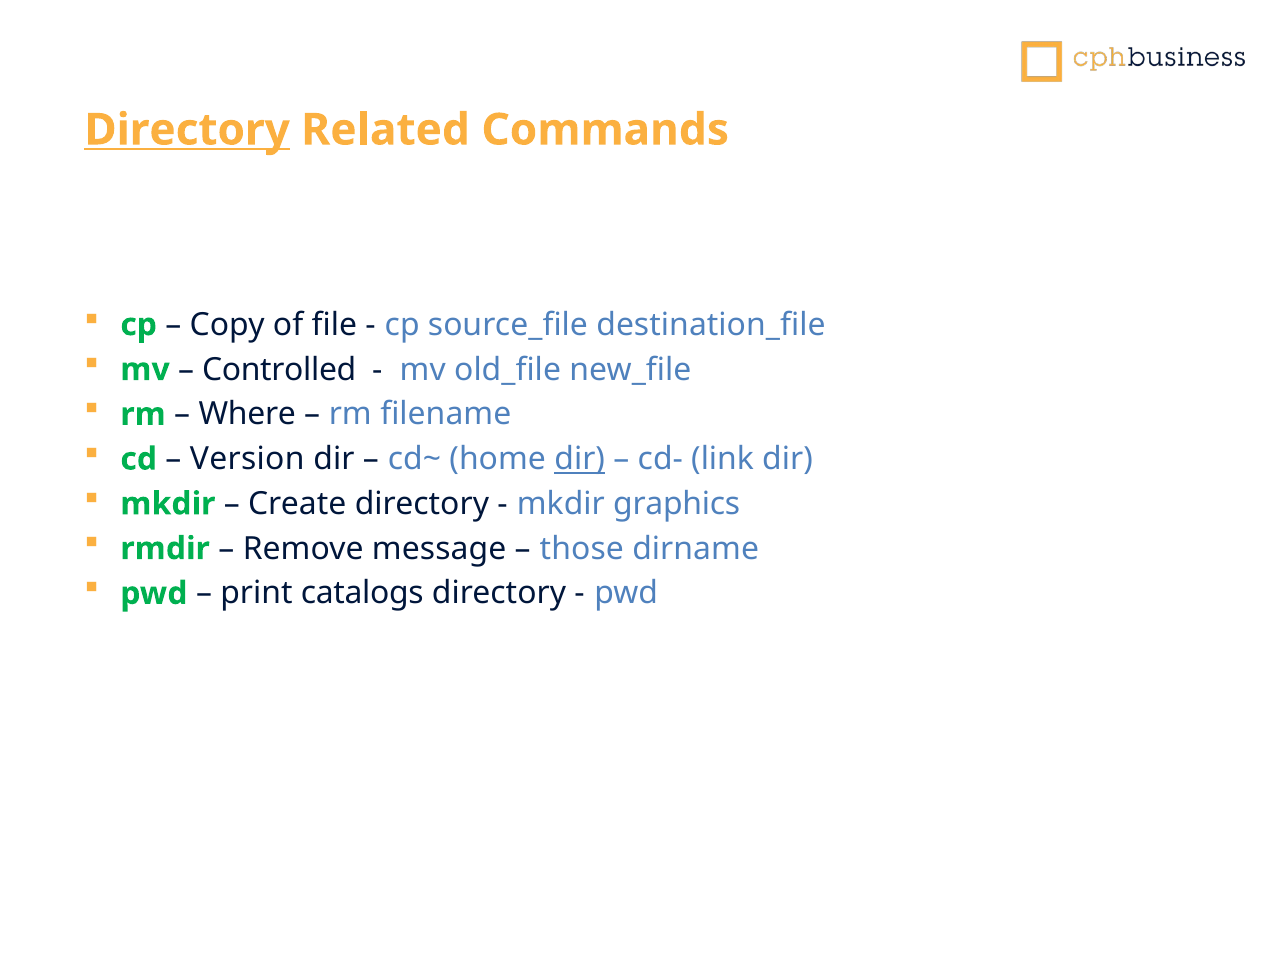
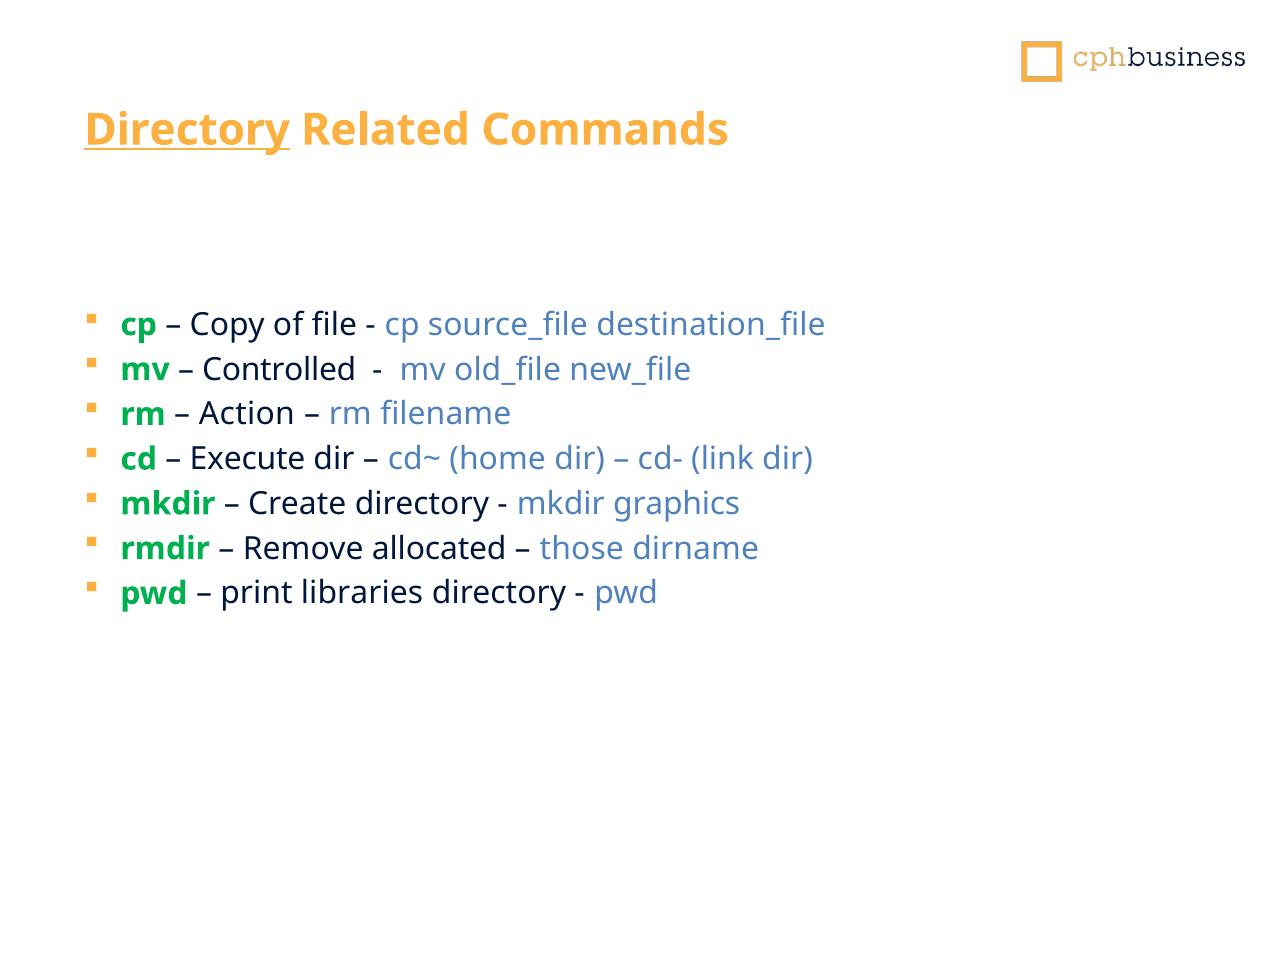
Where: Where -> Action (247, 414)
Version: Version -> Execute (248, 459)
dir underline: present -> none (580, 459)
message: message -> allocated (439, 549)
catalogs: catalogs -> libraries (362, 594)
